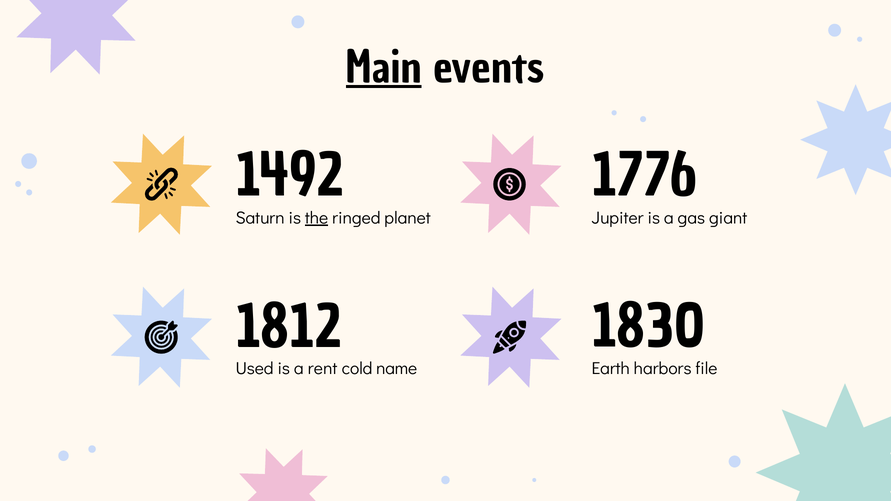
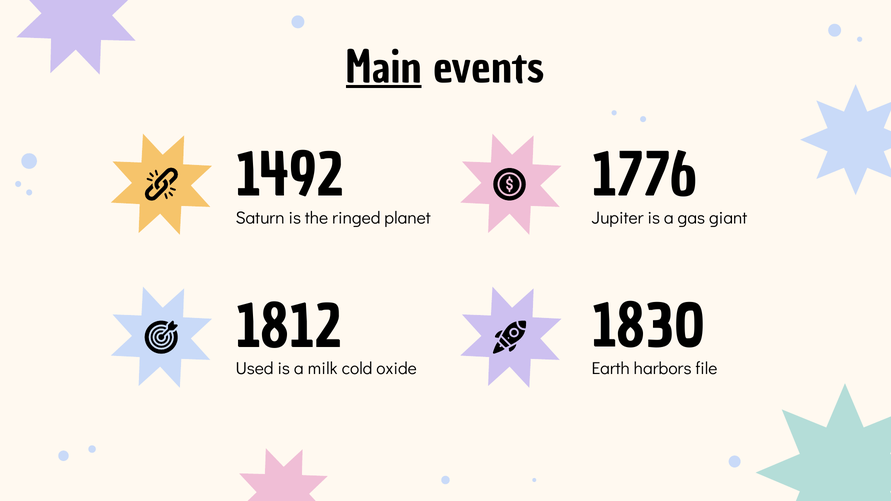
the underline: present -> none (317, 218)
rent: rent -> milk (323, 369)
name: name -> oxide (397, 369)
